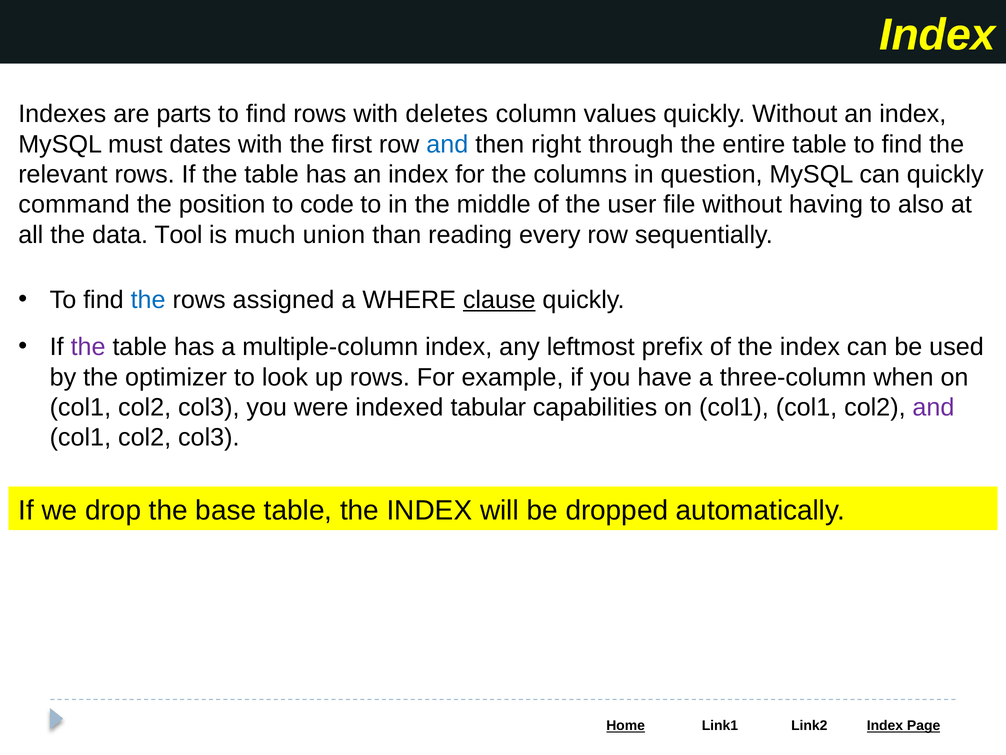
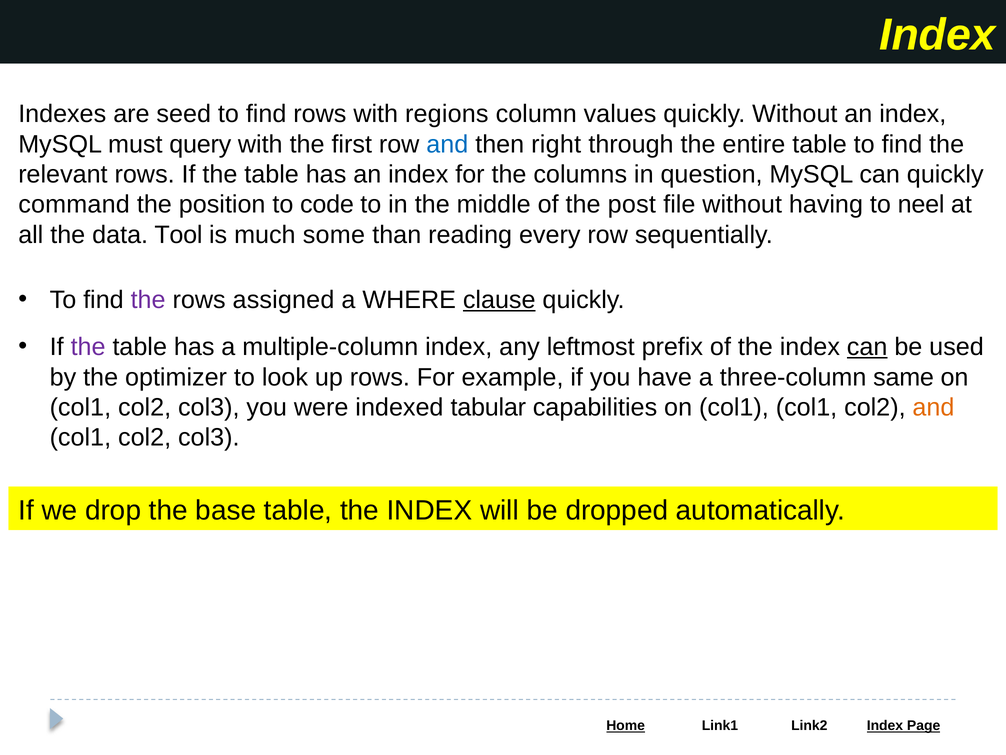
parts: parts -> seed (184, 114)
deletes: deletes -> regions (447, 114)
dates: dates -> query (200, 144)
user: user -> post (632, 205)
also: also -> neel (921, 205)
union: union -> some (334, 235)
the colour: blue -> purple (148, 300)
can underline: none -> present (867, 347)
when: when -> same (904, 377)
and colour: purple -> orange (933, 407)
